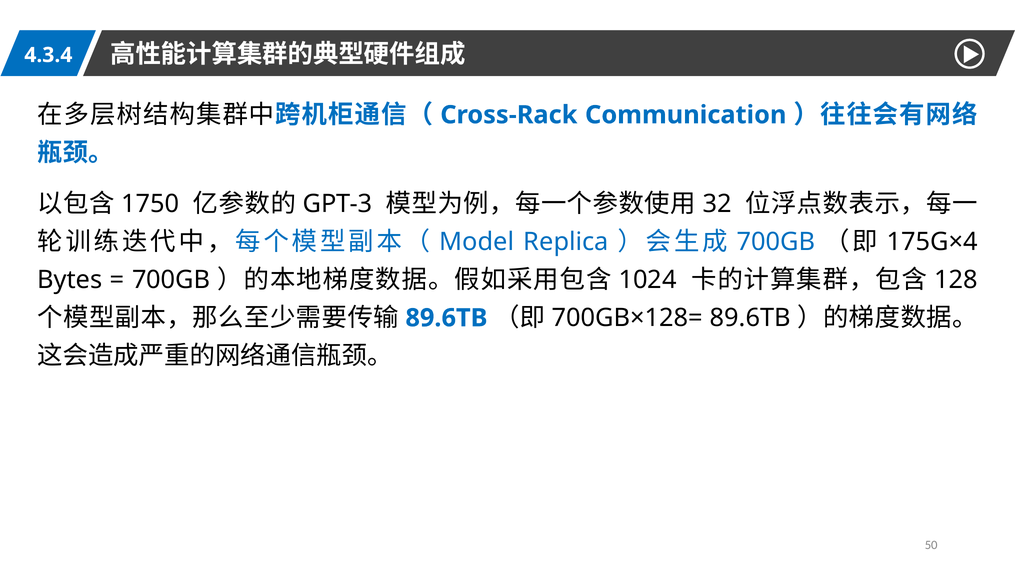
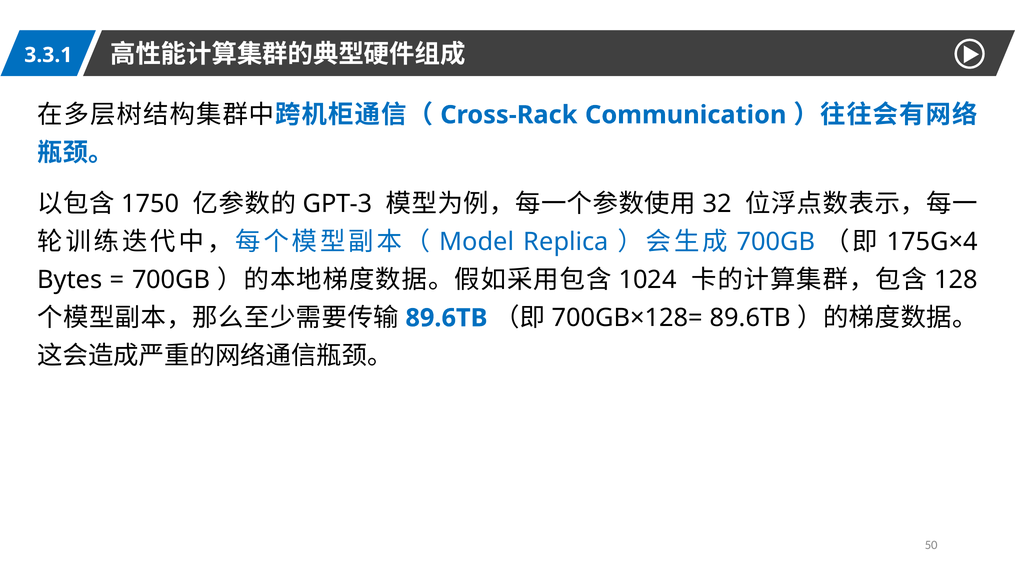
4.3.4: 4.3.4 -> 3.3.1 (48, 55)
